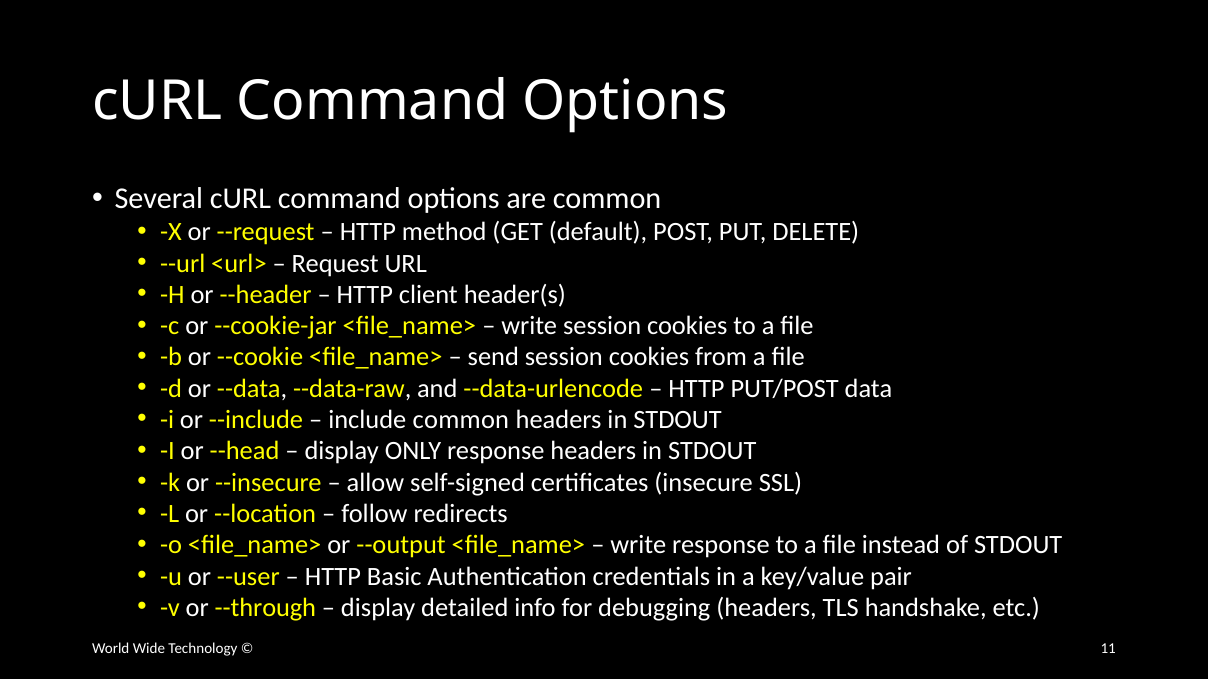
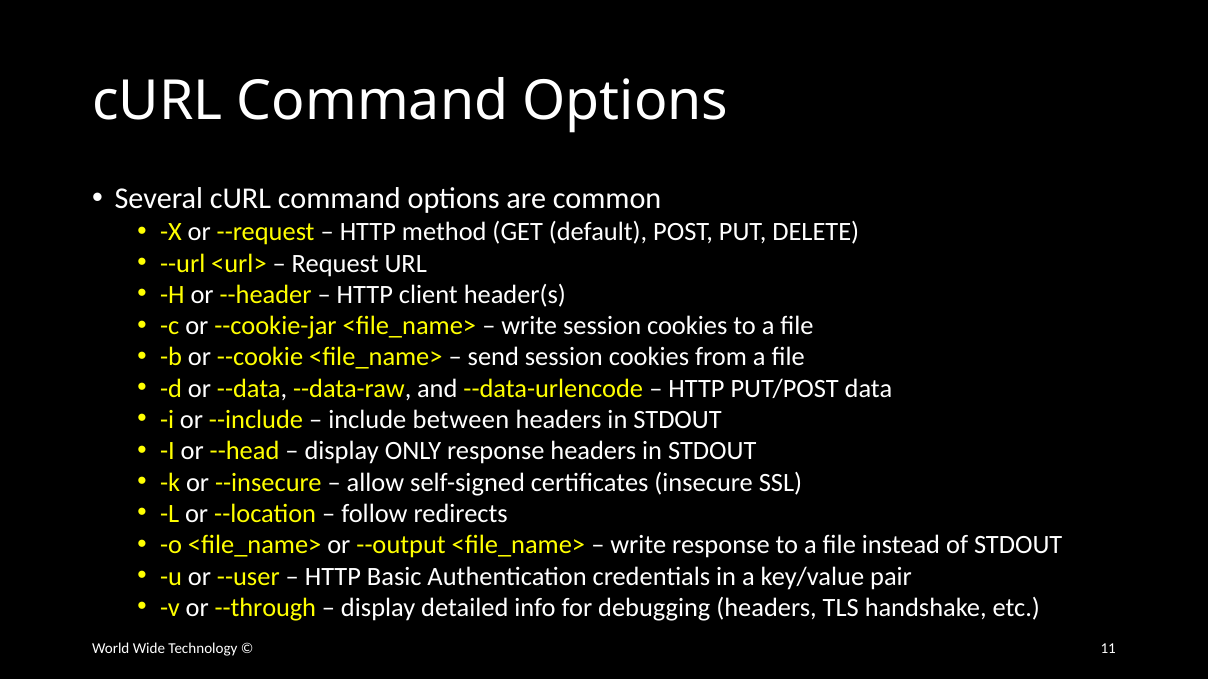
include common: common -> between (461, 420)
